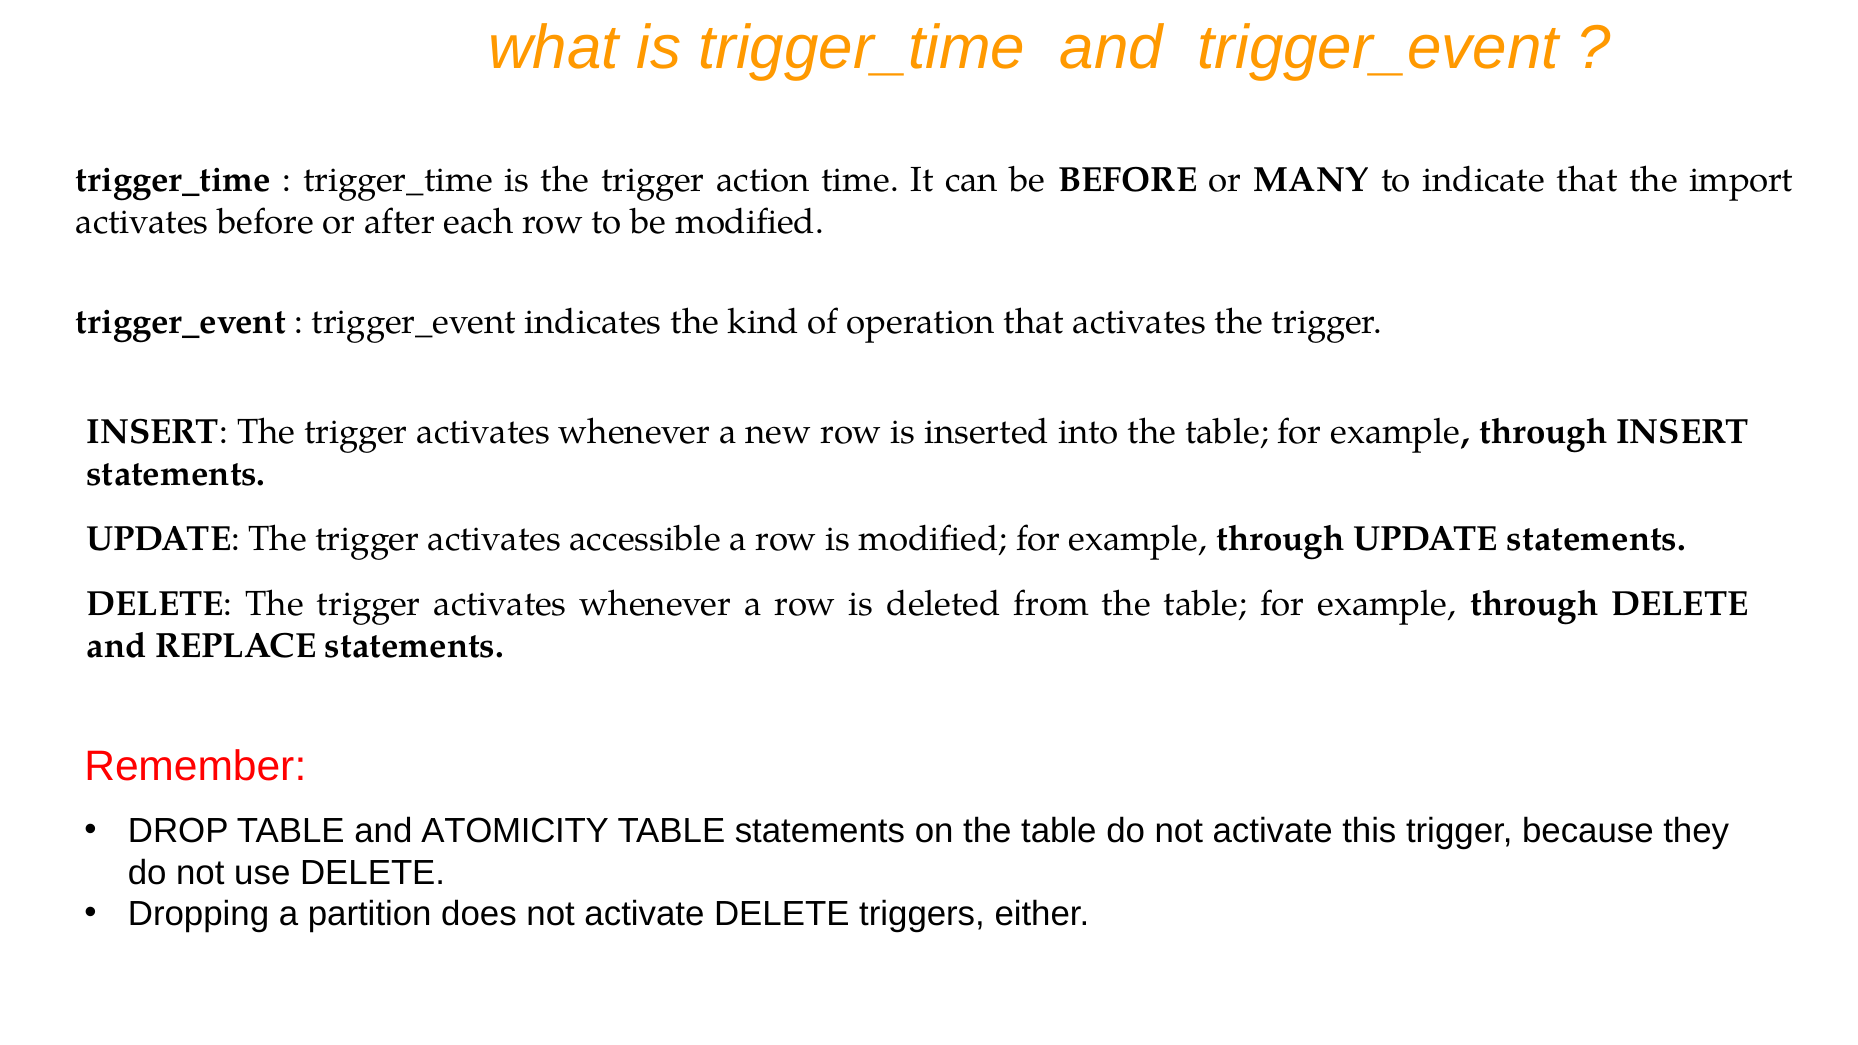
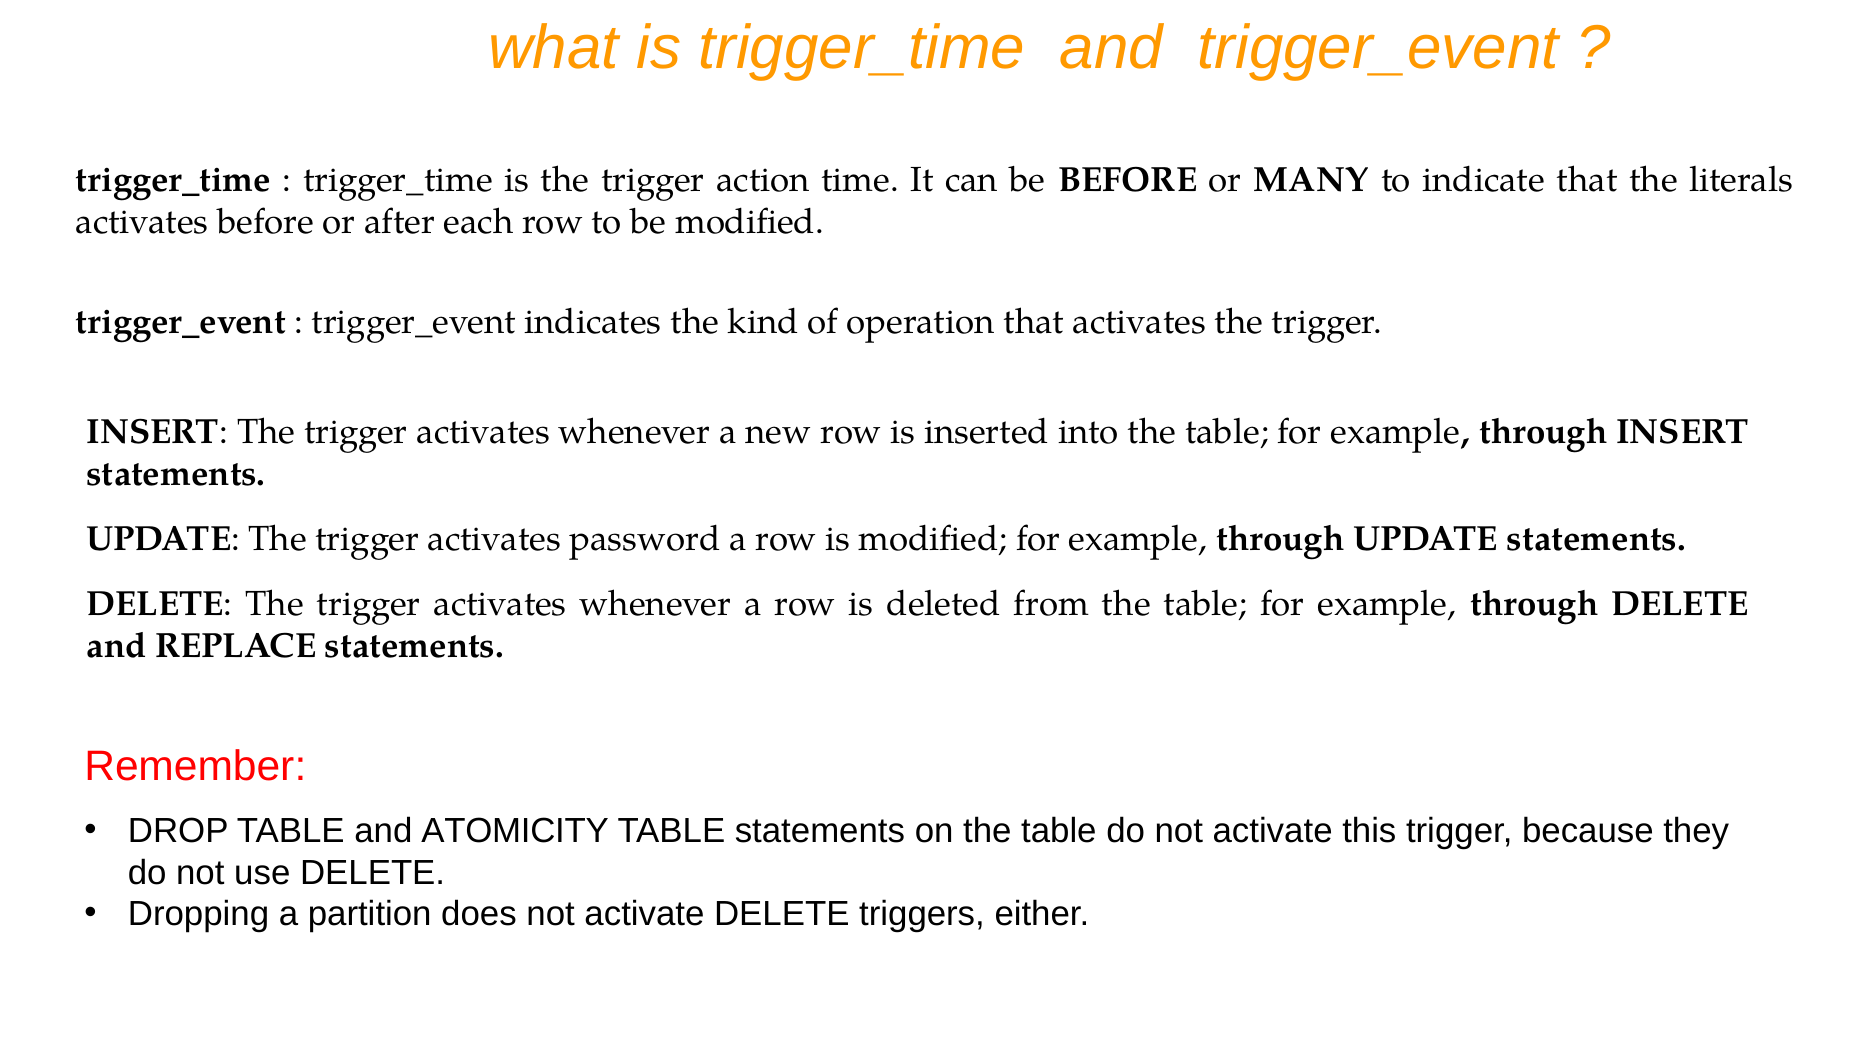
import: import -> literals (1741, 180)
accessible: accessible -> password (645, 539)
